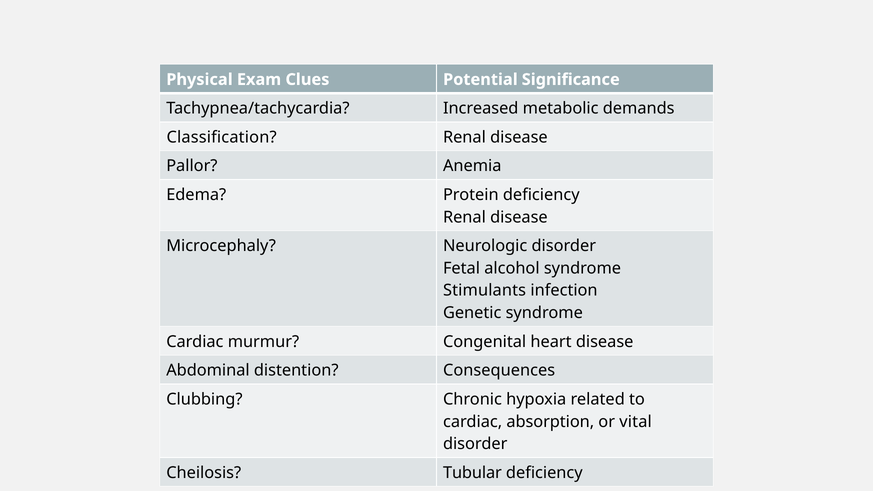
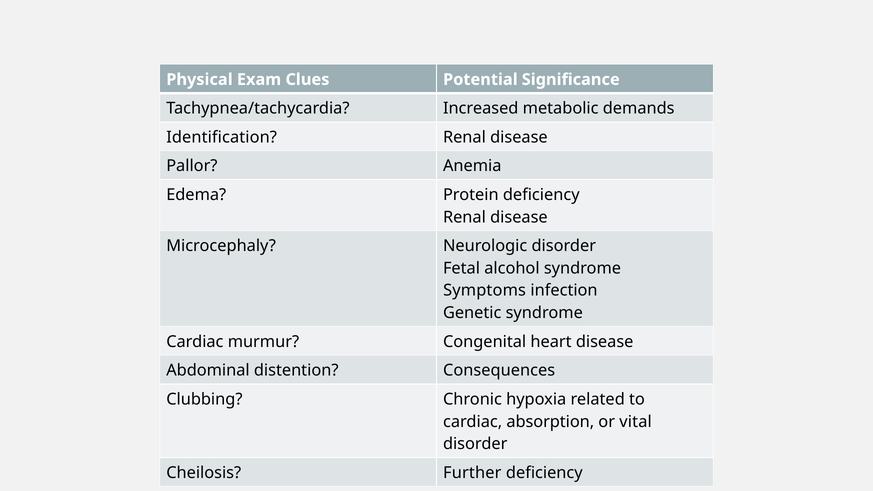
Classification: Classification -> Identification (222, 137)
Stimulants: Stimulants -> Symptoms (485, 291)
Tubular: Tubular -> Further (472, 473)
